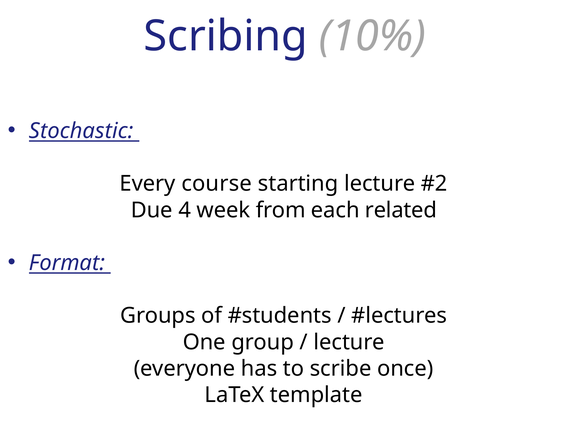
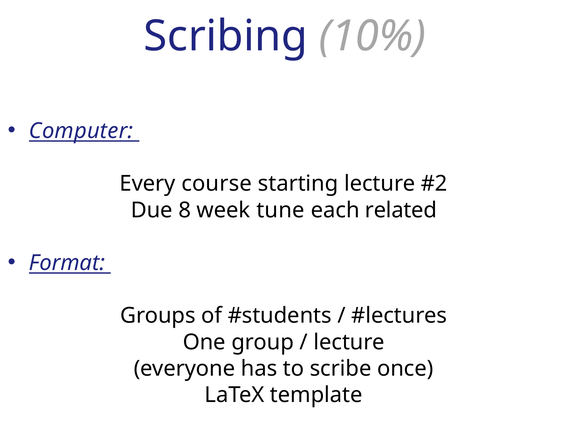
Stochastic: Stochastic -> Computer (81, 131)
4: 4 -> 8 (185, 210)
from: from -> tune (280, 210)
